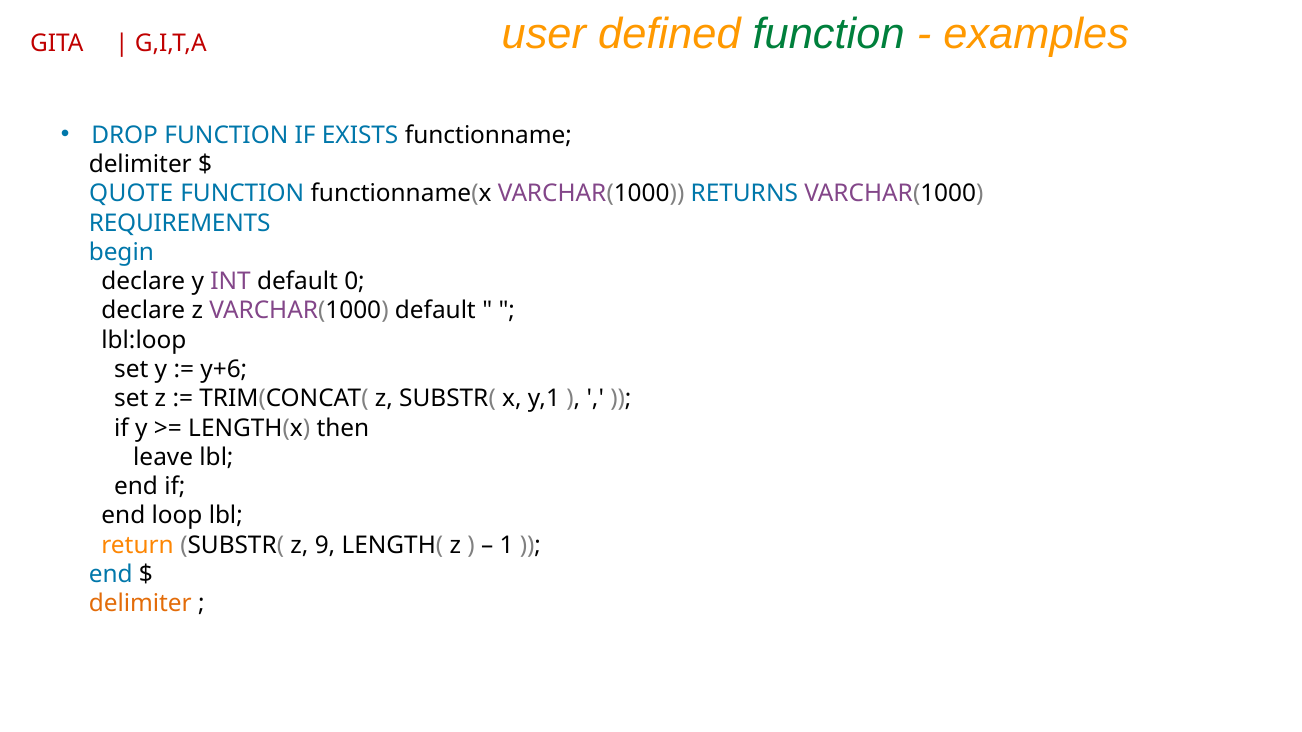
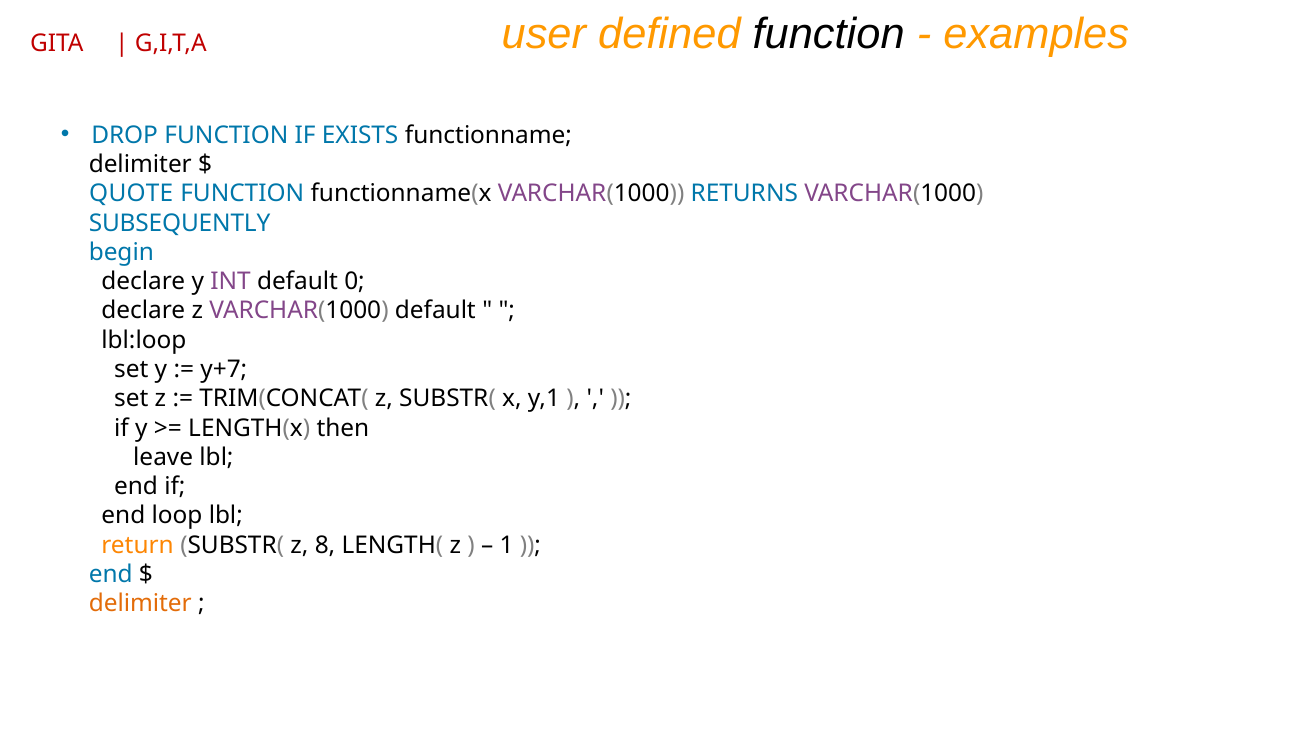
function colour: green -> black (829, 34)
REQUIREMENTS: REQUIREMENTS -> SUBSEQUENTLY (180, 223)
y+6: y+6 -> y+7 (224, 370)
9: 9 -> 8 (325, 545)
